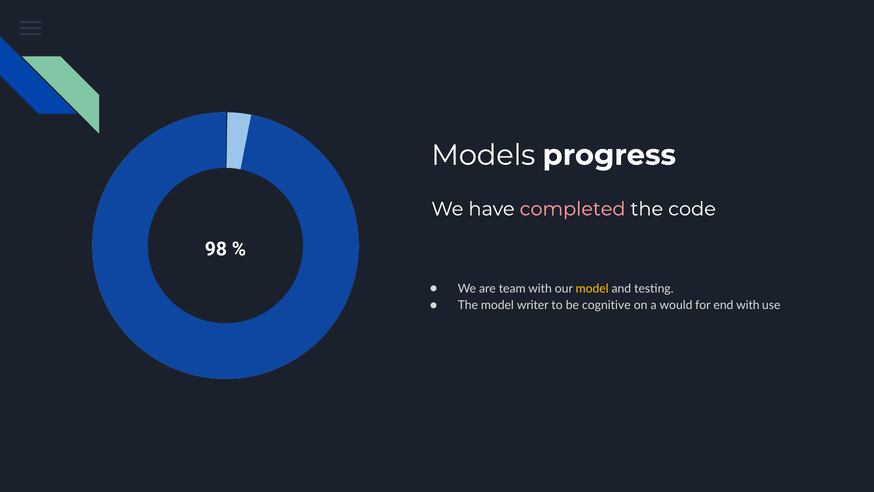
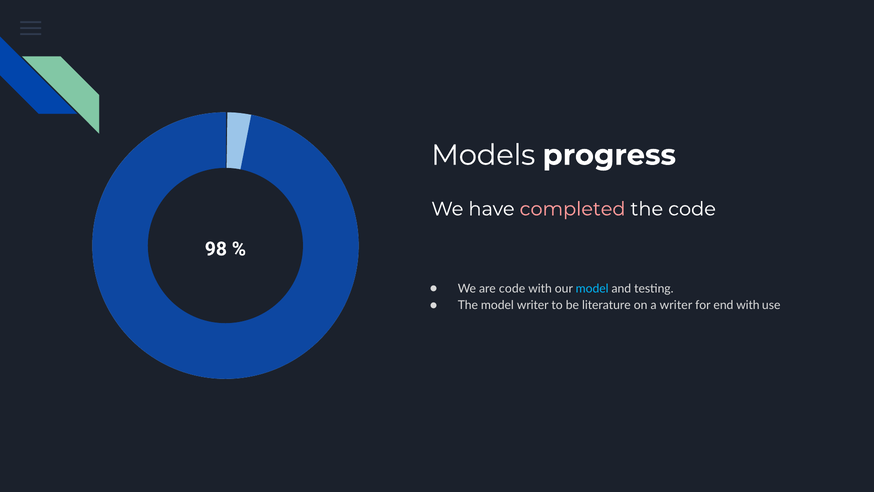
are team: team -> code (512, 288)
model colour: yellow -> light blue (592, 288)
cognitive: cognitive -> literature (606, 305)
a would: would -> writer (676, 305)
